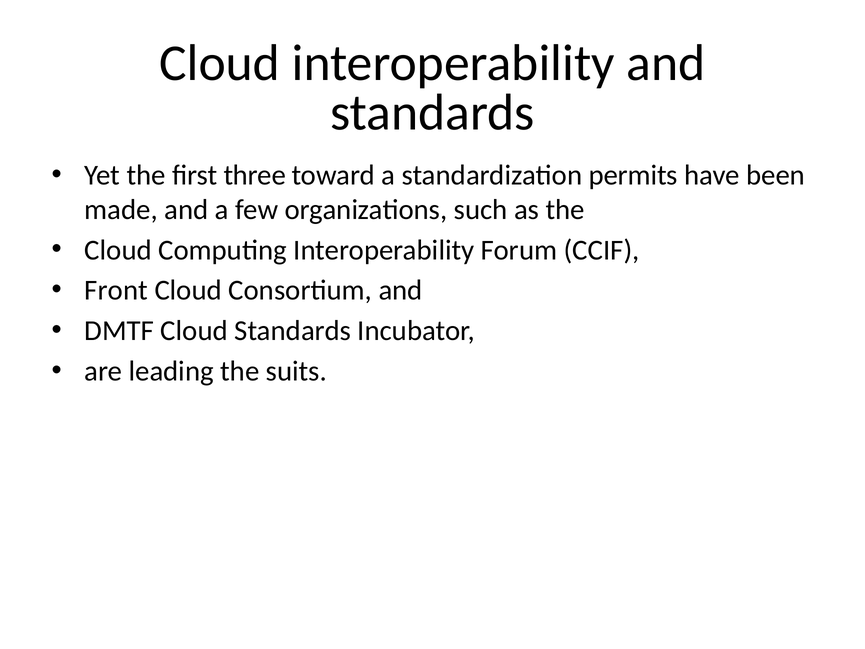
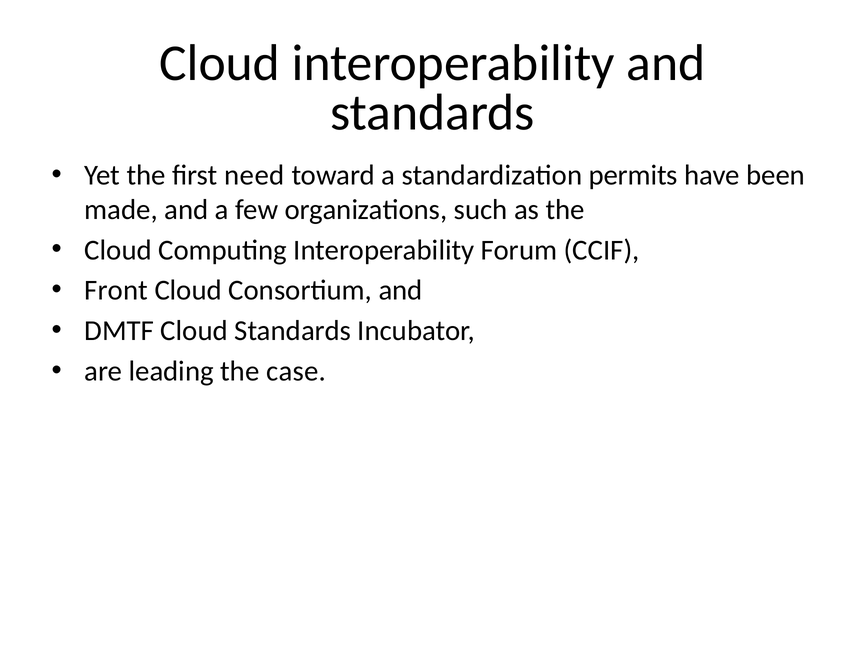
three: three -> need (254, 175)
suits: suits -> case (296, 371)
